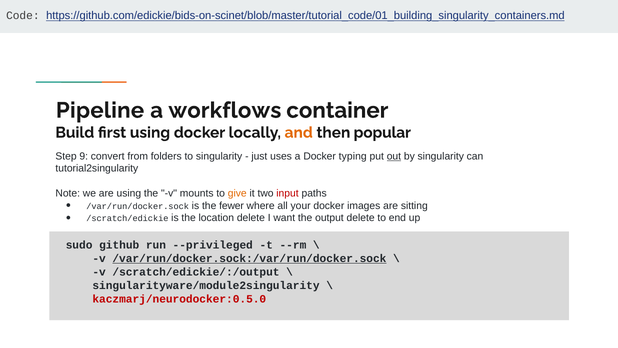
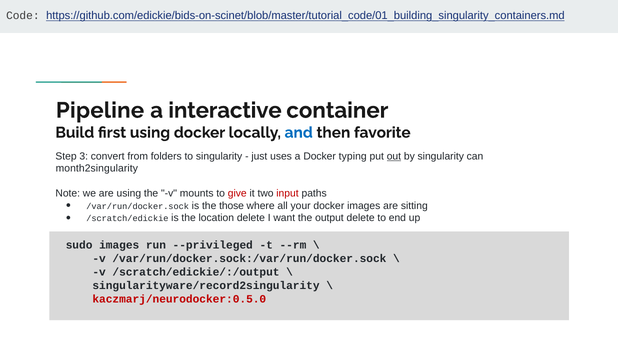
workflows: workflows -> interactive (225, 110)
and colour: orange -> blue (299, 132)
popular: popular -> favorite (382, 132)
9: 9 -> 3 (84, 156)
tutorial2singularity: tutorial2singularity -> month2singularity (97, 168)
give colour: orange -> red (237, 193)
fewer: fewer -> those (232, 205)
sudo github: github -> images (119, 245)
/var/run/docker.sock:/var/run/docker.sock underline: present -> none (249, 258)
singularityware/module2singularity: singularityware/module2singularity -> singularityware/record2singularity (206, 285)
